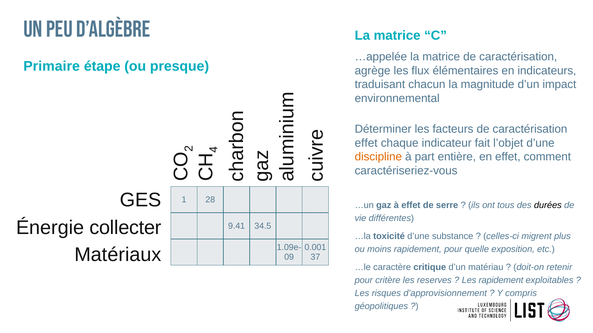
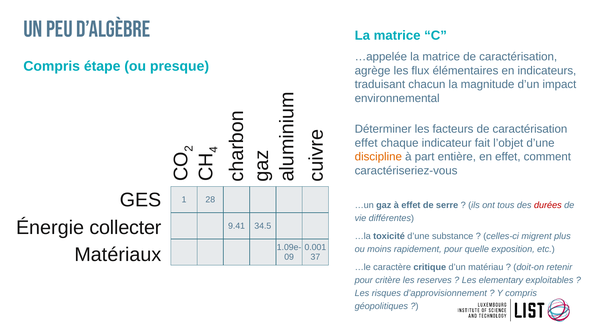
Primaire: Primaire -> Compris (52, 66)
durées colour: black -> red (548, 206)
Les rapidement: rapidement -> elementary (501, 281)
